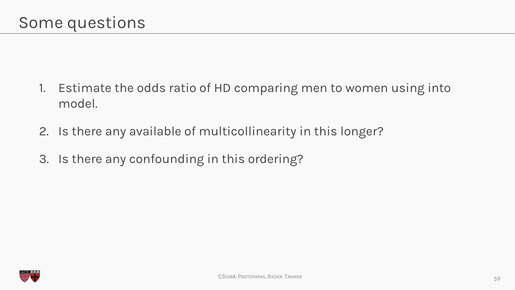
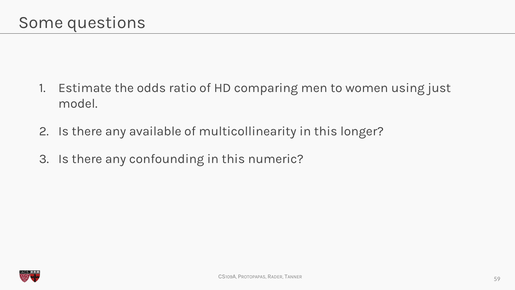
into: into -> just (439, 88)
ordering: ordering -> numeric (276, 159)
